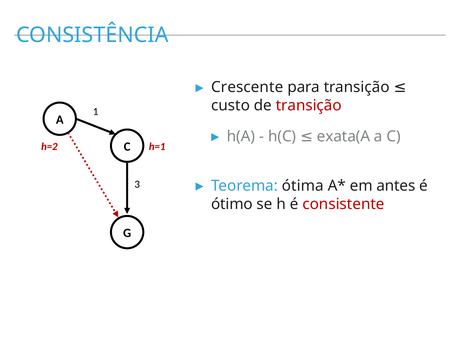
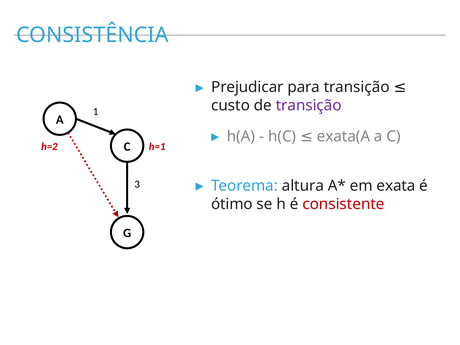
Crescente: Crescente -> Prejudicar (247, 87)
transição colour: red -> purple (309, 106)
ótima: ótima -> altura (303, 186)
antes: antes -> exata (396, 186)
